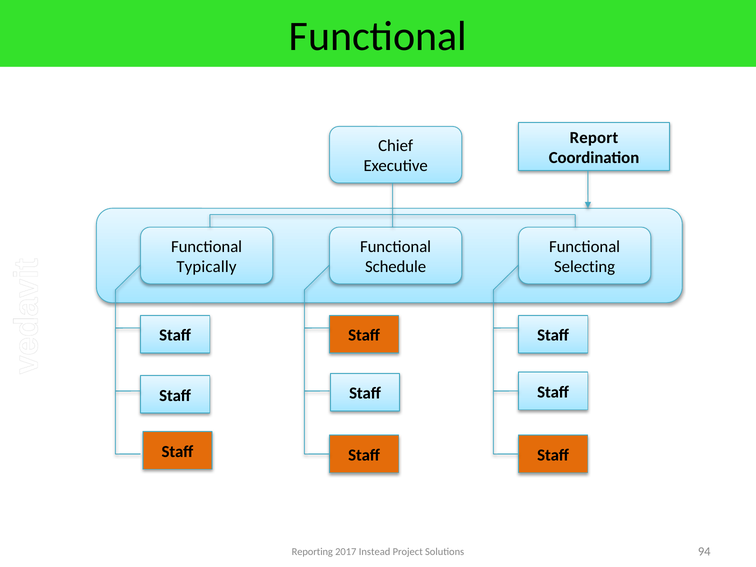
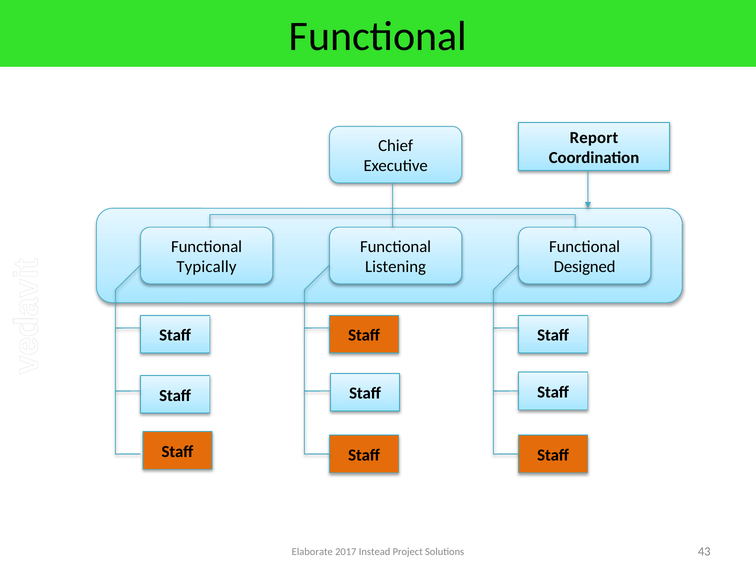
Schedule: Schedule -> Listening (396, 267)
Selecting: Selecting -> Designed (585, 267)
Reporting: Reporting -> Elaborate (312, 552)
94: 94 -> 43 (704, 552)
